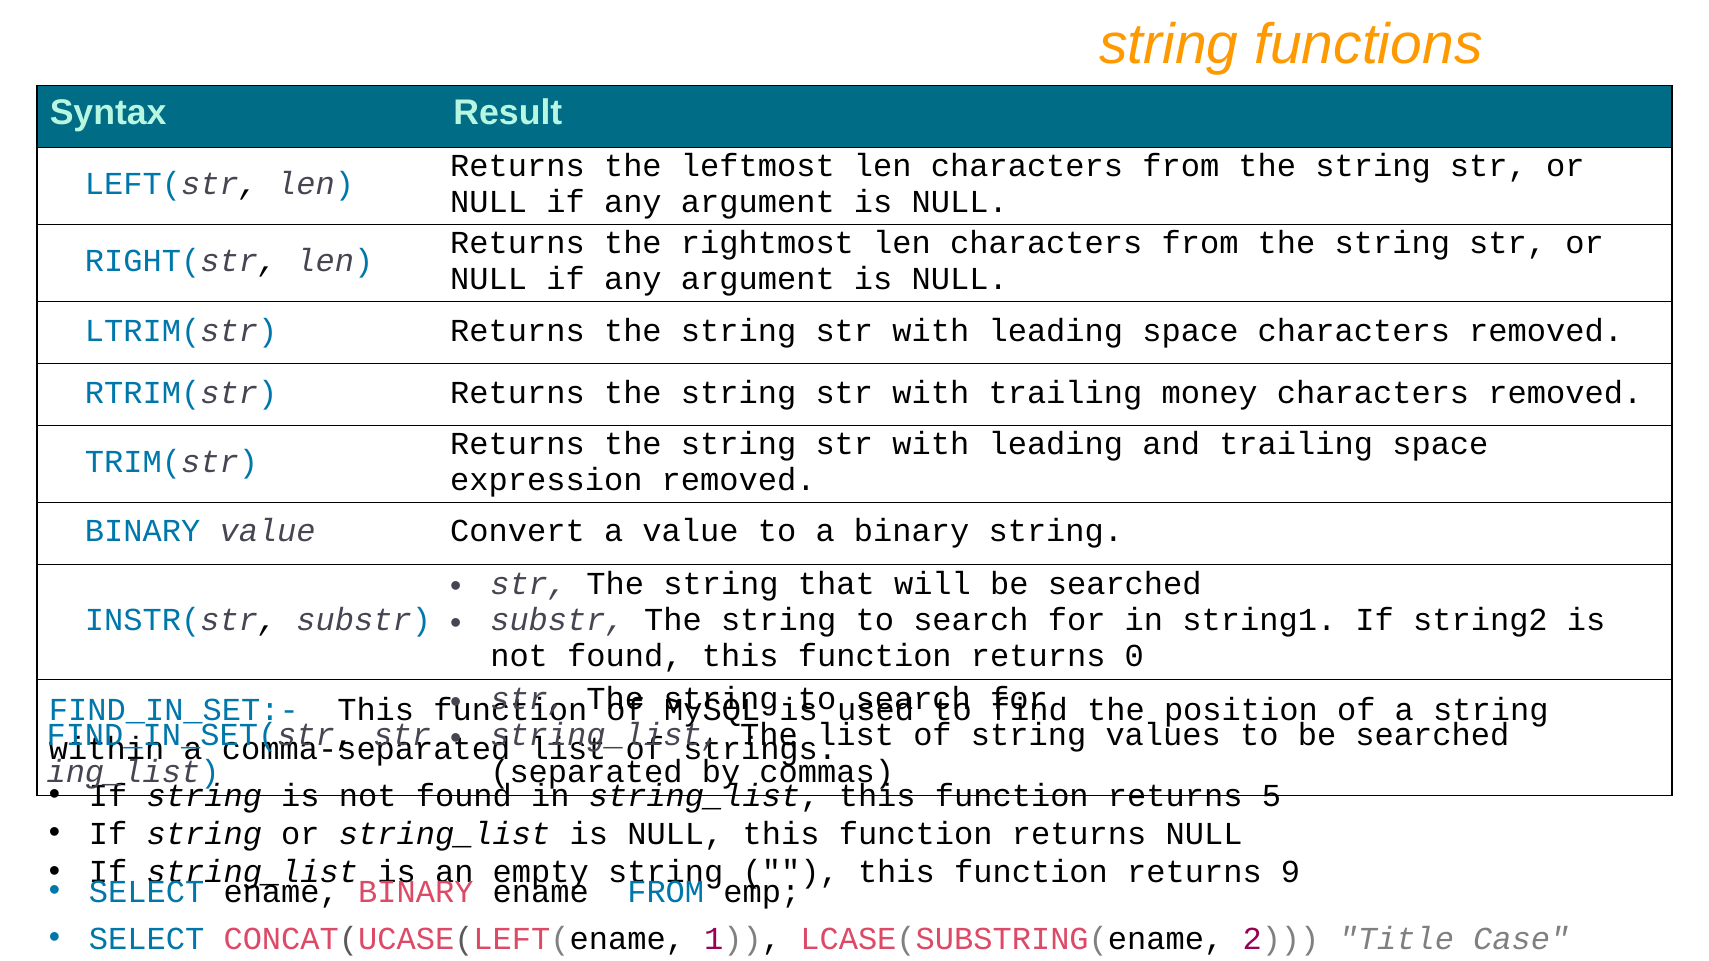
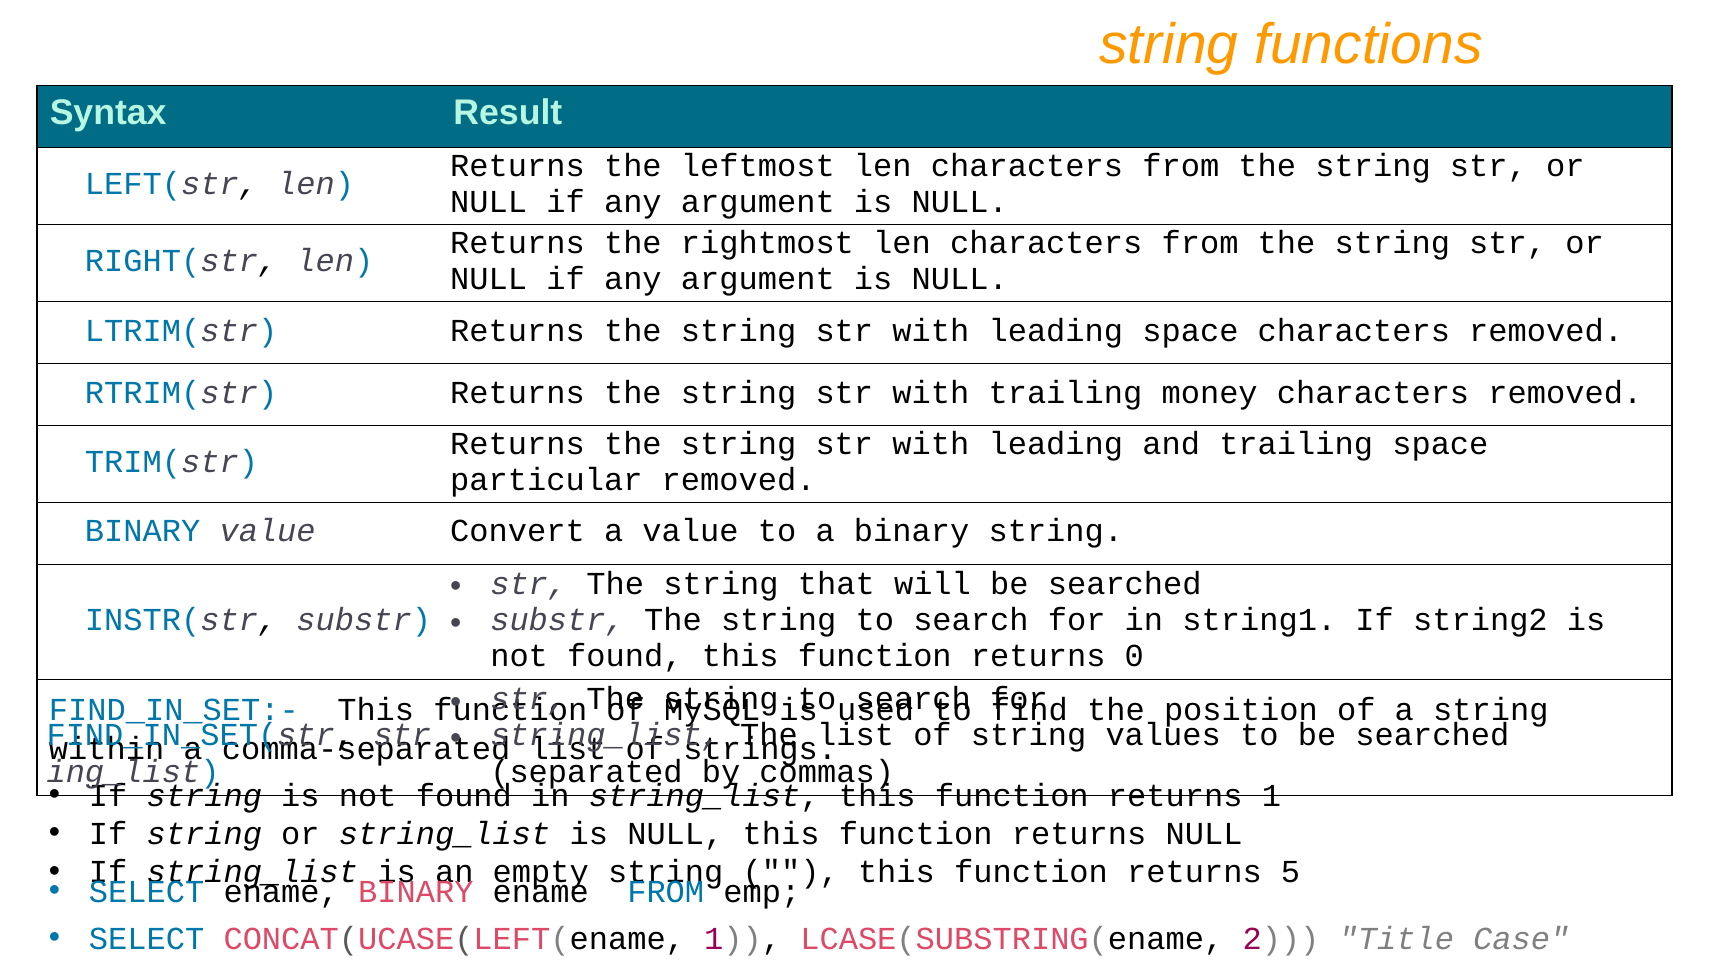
expression: expression -> particular (546, 480)
returns 5: 5 -> 1 (1271, 796)
9: 9 -> 5 (1291, 873)
